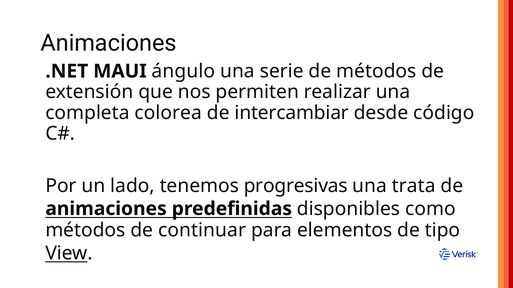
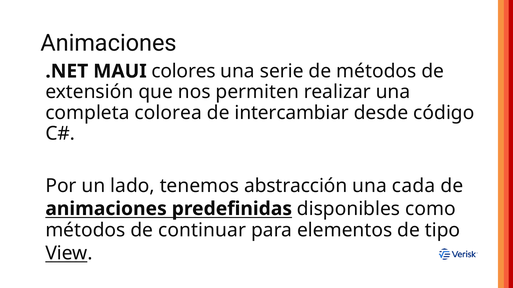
ángulo: ángulo -> colores (184, 71)
progresivas: progresivas -> abstracción (296, 186)
trata: trata -> cada (414, 186)
